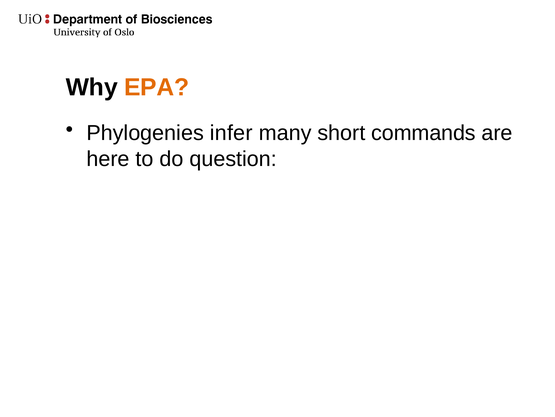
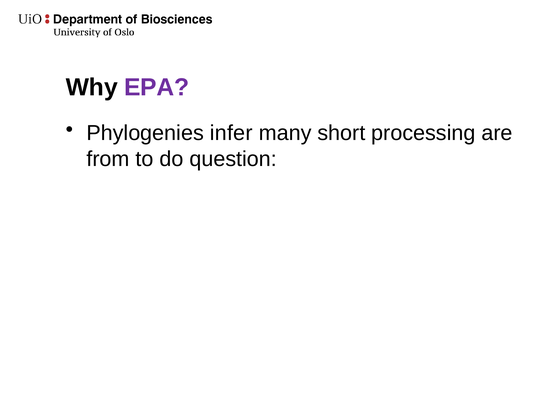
EPA colour: orange -> purple (157, 87)
commands: commands -> processing (423, 133)
here: here -> from (108, 159)
